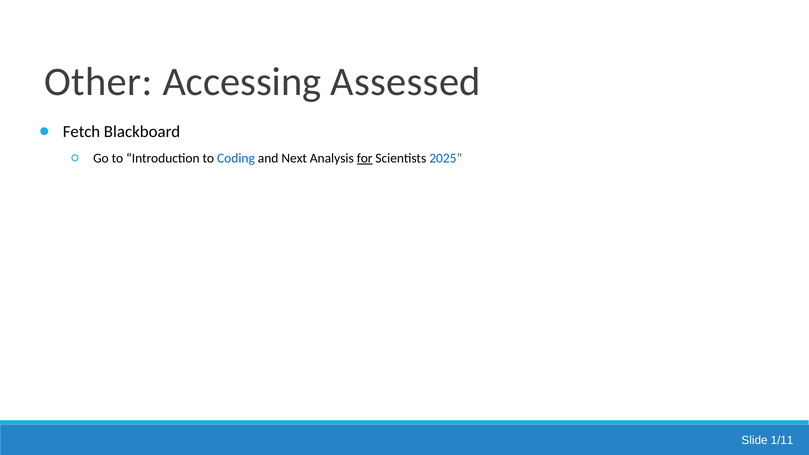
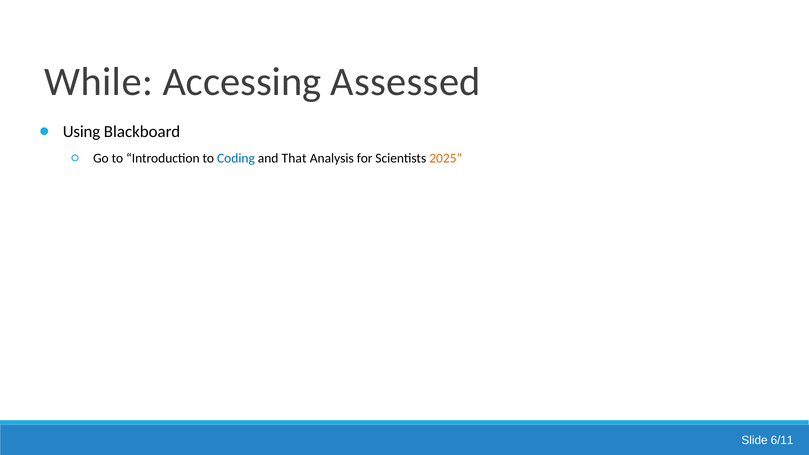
Other: Other -> While (98, 82)
Fetch: Fetch -> Using (82, 132)
Next: Next -> That (294, 158)
for underline: present -> none (365, 158)
2025 colour: blue -> orange (446, 158)
1/11: 1/11 -> 6/11 (782, 440)
